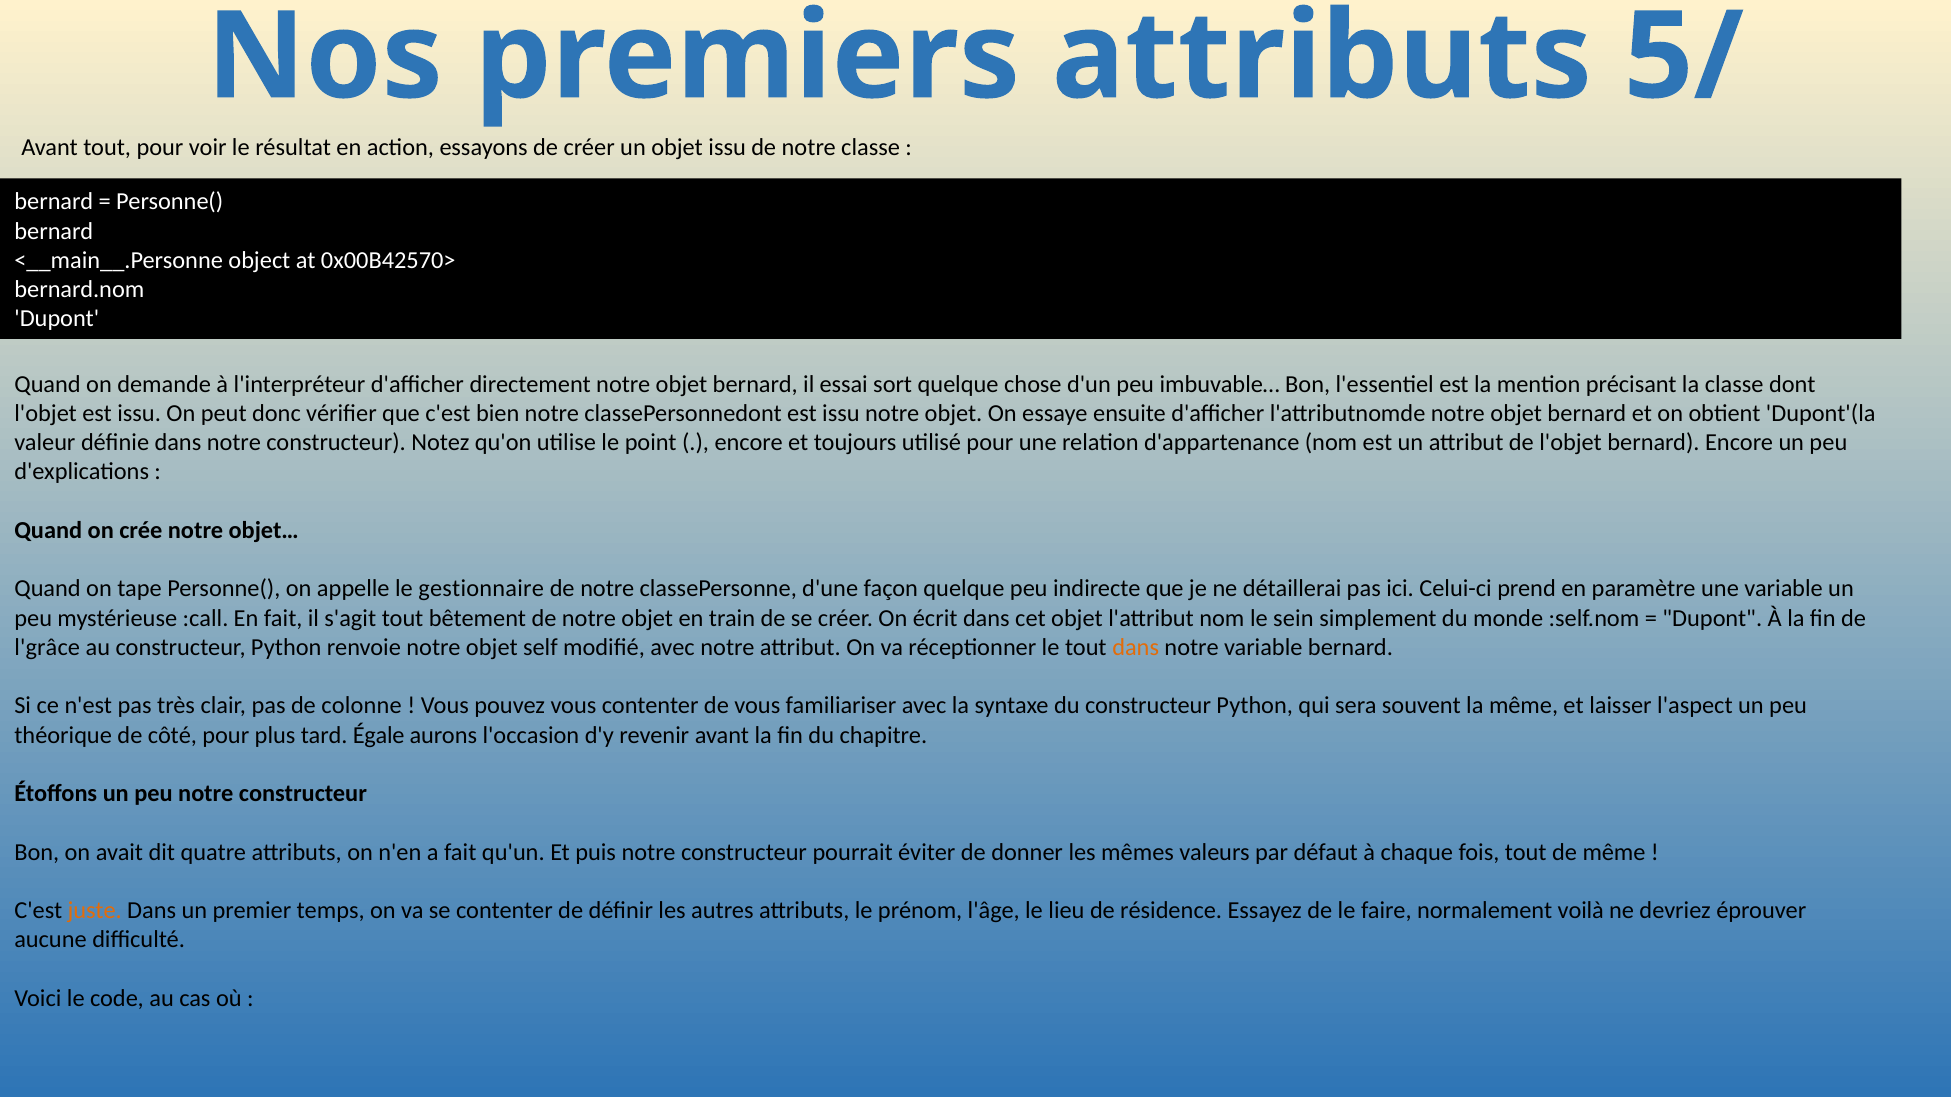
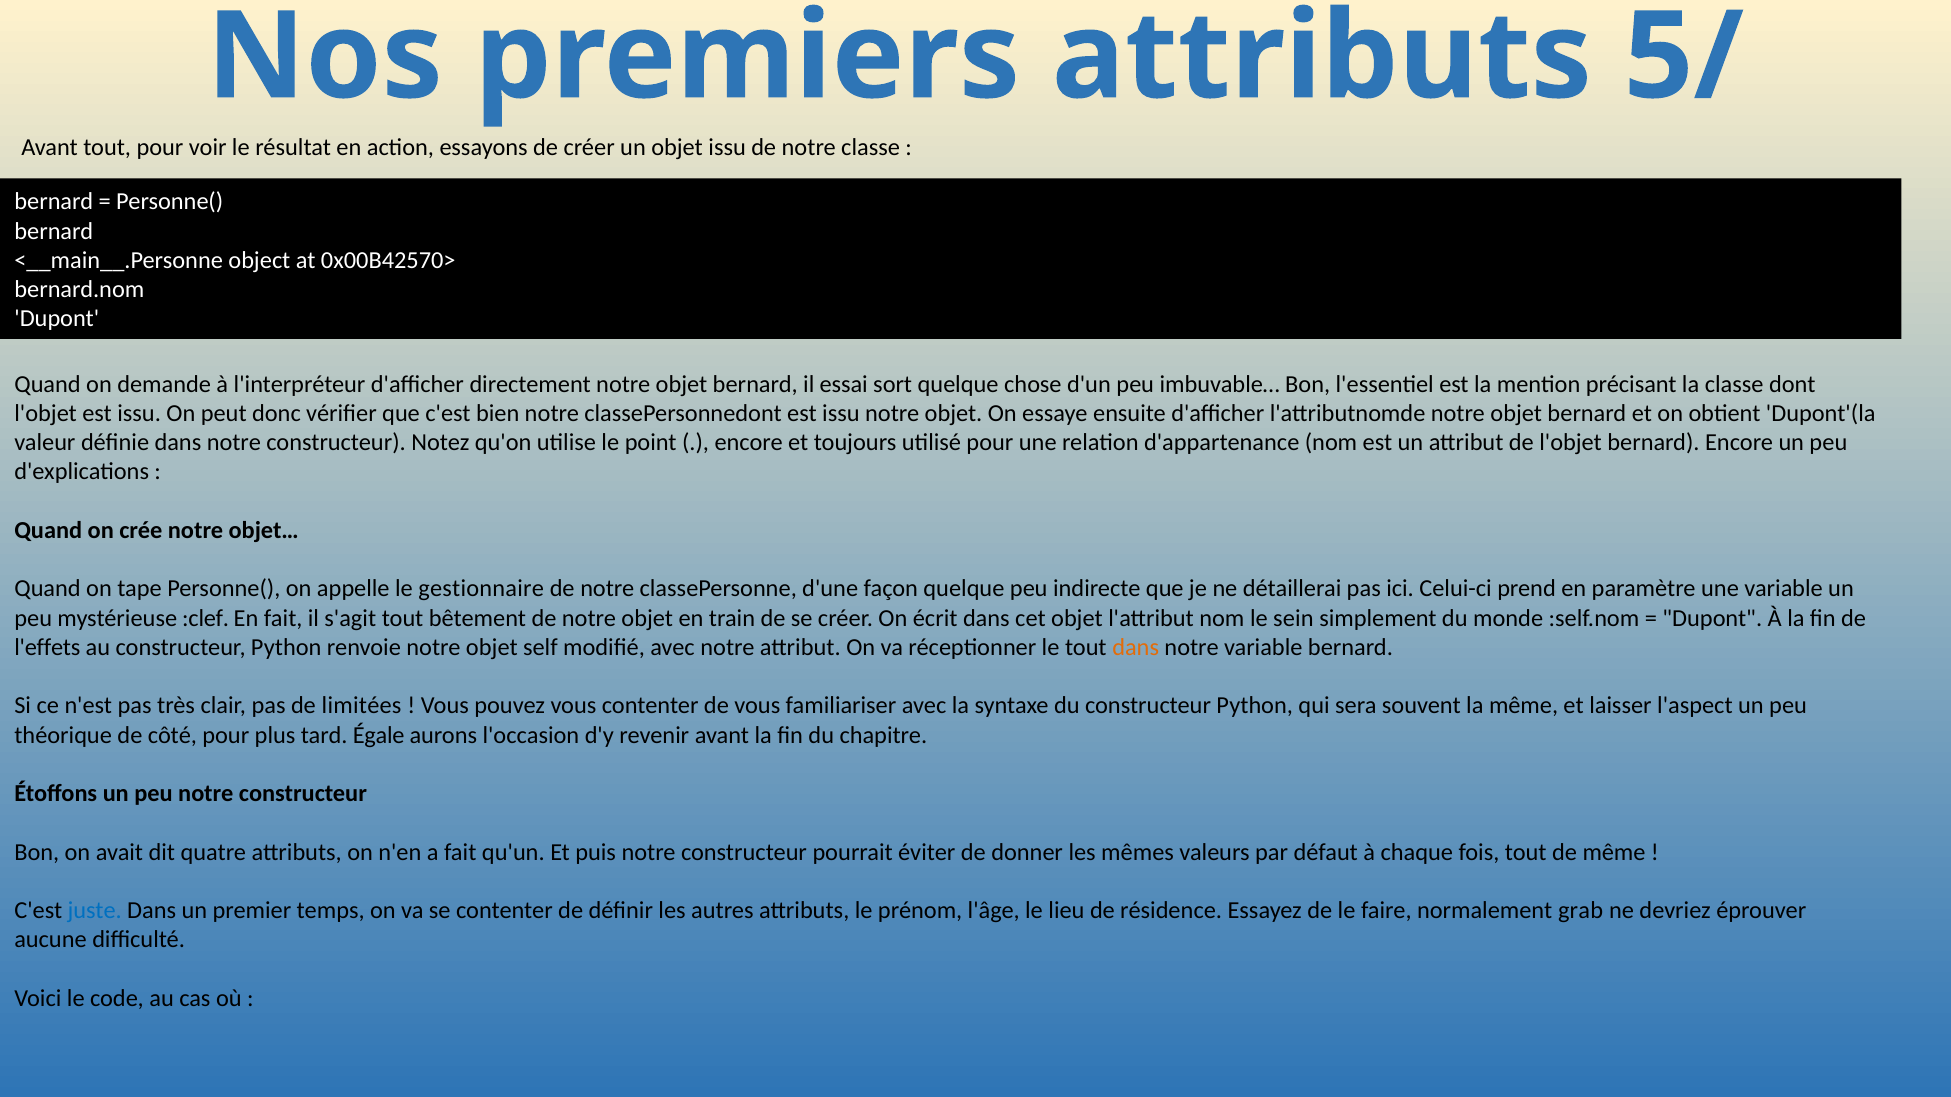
:call: :call -> :clef (206, 618)
l'grâce: l'grâce -> l'effets (47, 648)
colonne: colonne -> limitées (362, 706)
juste colour: orange -> blue (95, 911)
voilà: voilà -> grab (1581, 911)
